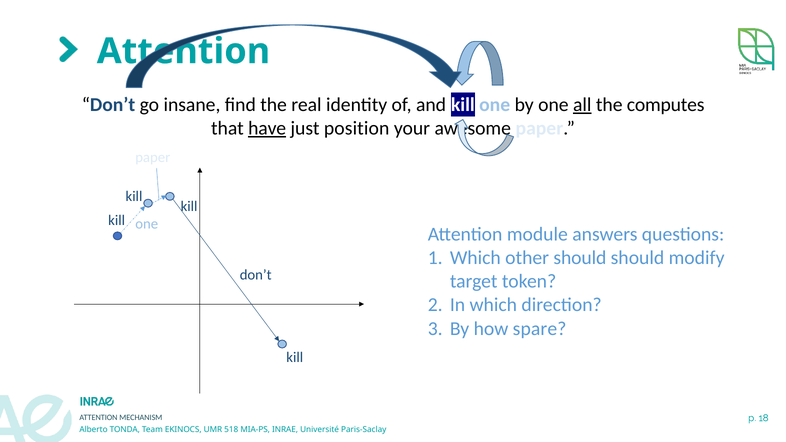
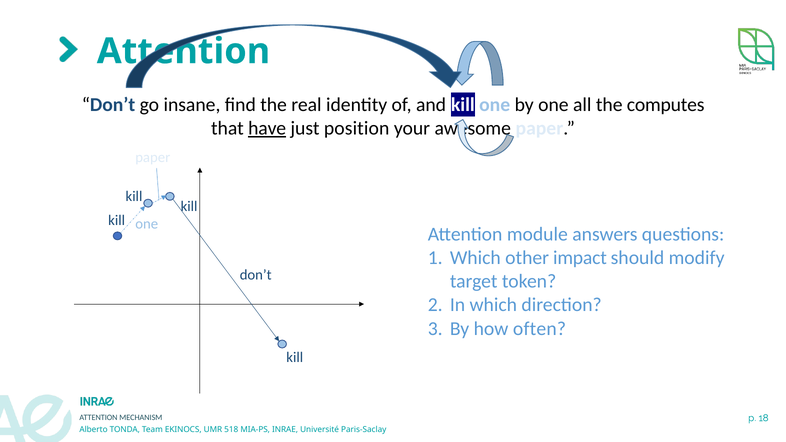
all underline: present -> none (582, 105)
other should: should -> impact (580, 258)
spare: spare -> often (540, 329)
